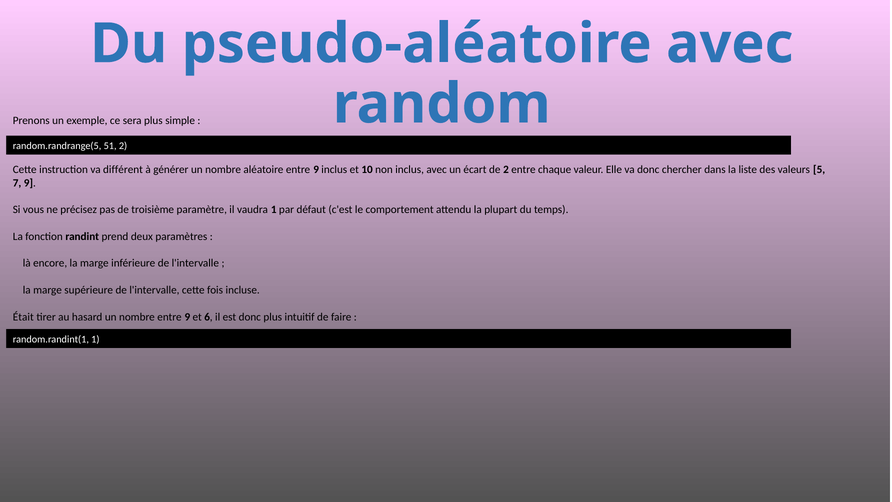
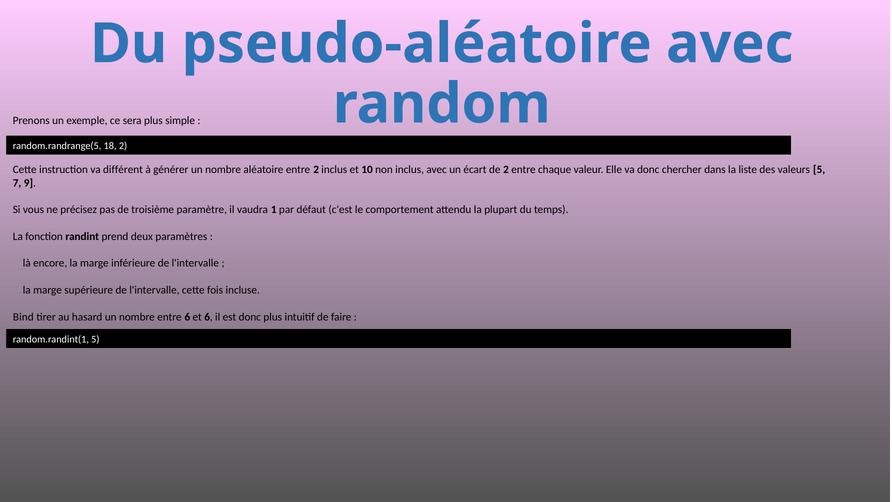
51: 51 -> 18 (110, 146)
aléatoire entre 9: 9 -> 2 (316, 169)
Était: Était -> Bind (23, 317)
nombre entre 9: 9 -> 6 (187, 317)
random.randint(1 1: 1 -> 5 (95, 339)
